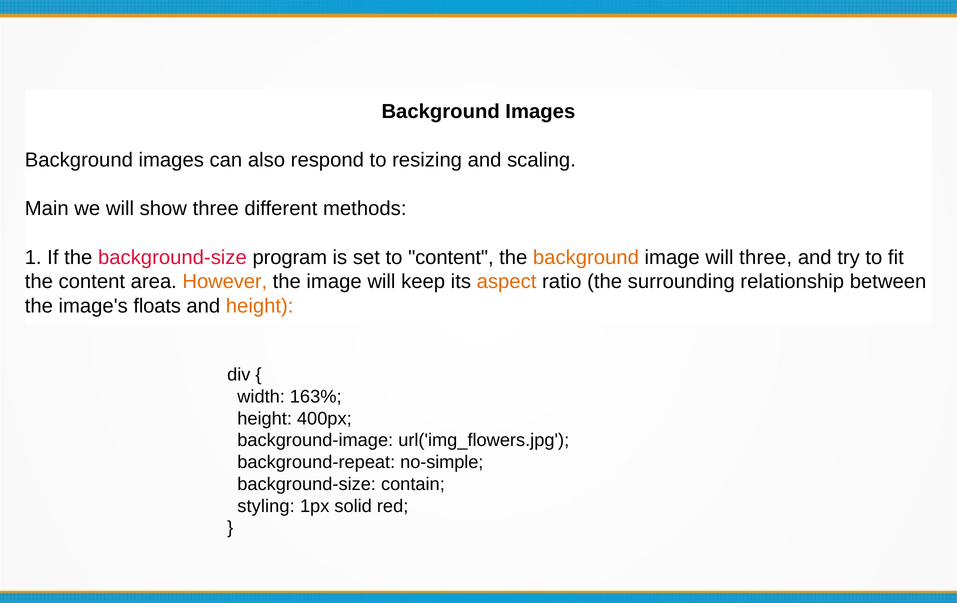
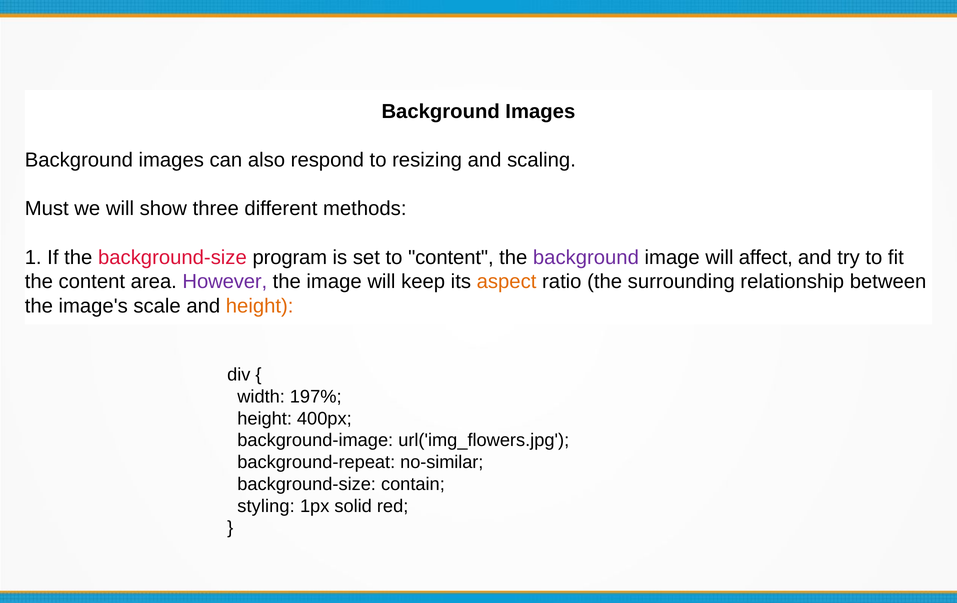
Main: Main -> Must (47, 209)
background colour: orange -> purple (586, 257)
will three: three -> affect (766, 257)
However colour: orange -> purple (225, 282)
floats: floats -> scale (157, 306)
163%: 163% -> 197% (316, 397)
no-simple: no-simple -> no-similar (442, 462)
